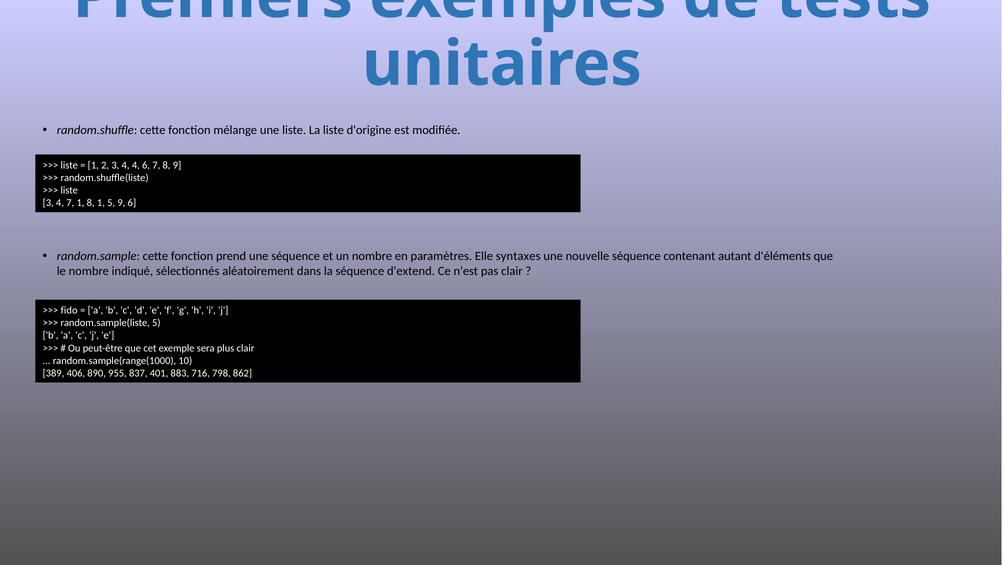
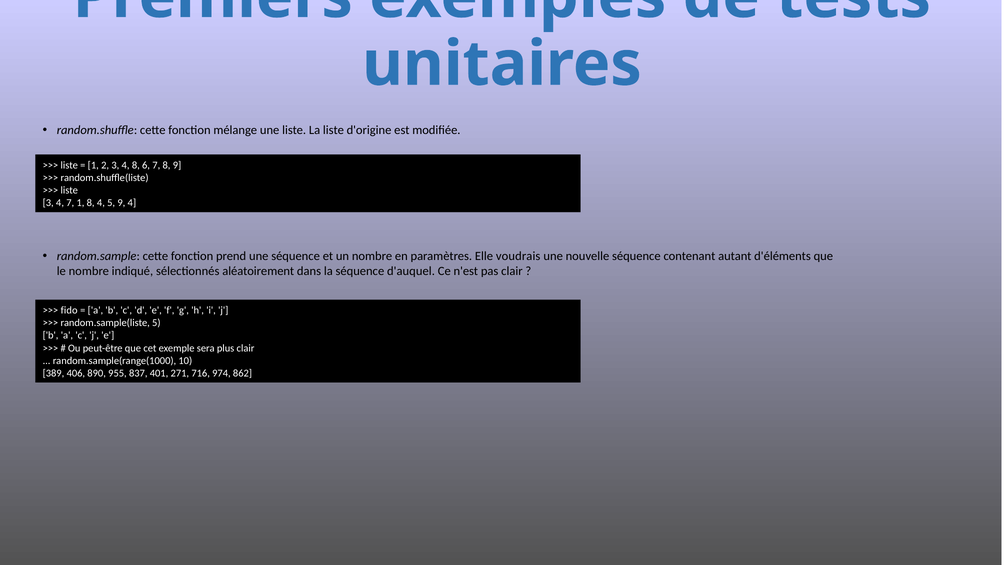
4 4: 4 -> 8 (136, 165)
8 1: 1 -> 4 (101, 203)
9 6: 6 -> 4 (132, 203)
syntaxes: syntaxes -> voudrais (518, 256)
d'extend: d'extend -> d'auquel (411, 271)
883: 883 -> 271 (180, 373)
798: 798 -> 974 (221, 373)
